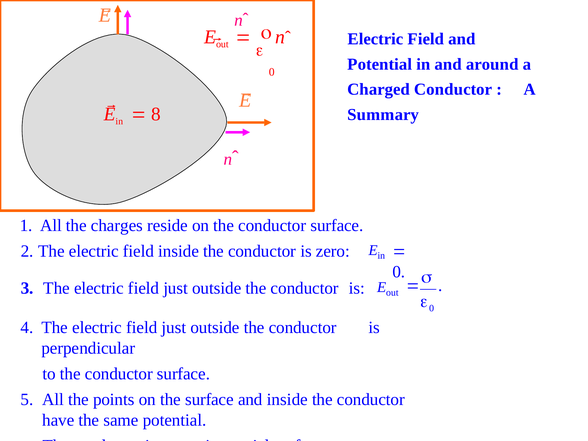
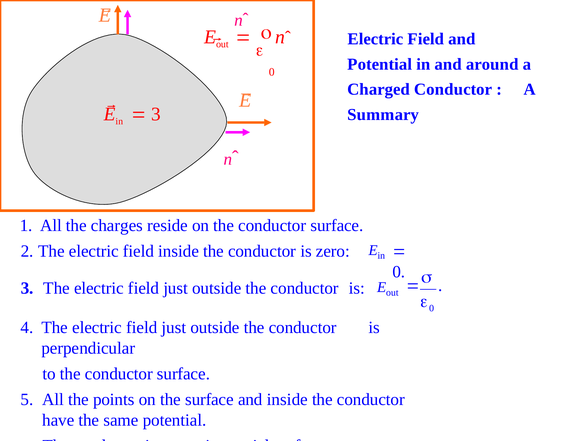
8: 8 -> 3 (156, 114)
